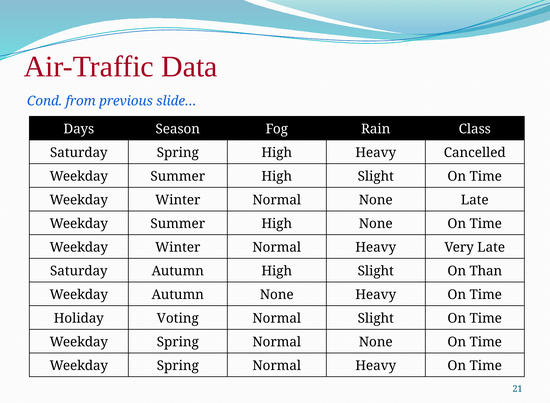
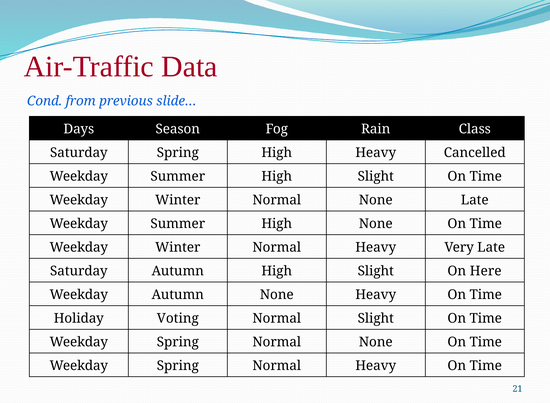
Than: Than -> Here (486, 271)
